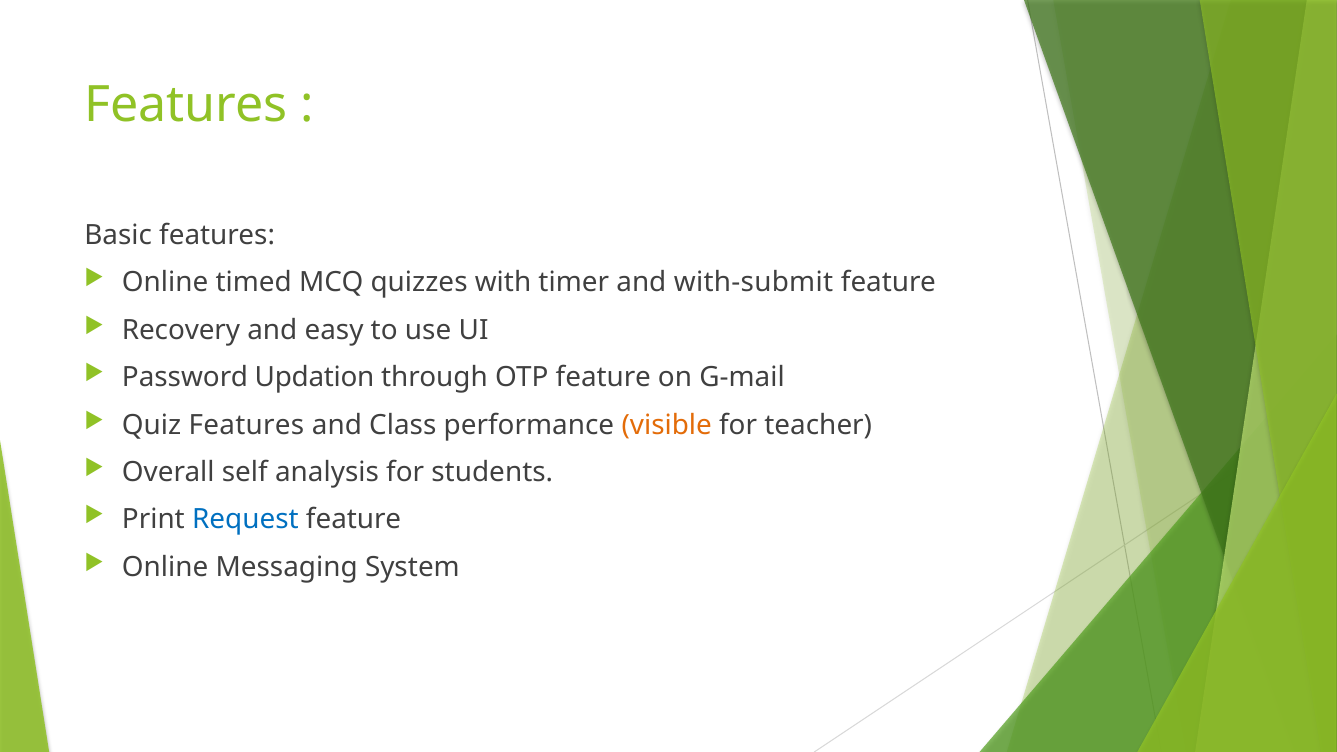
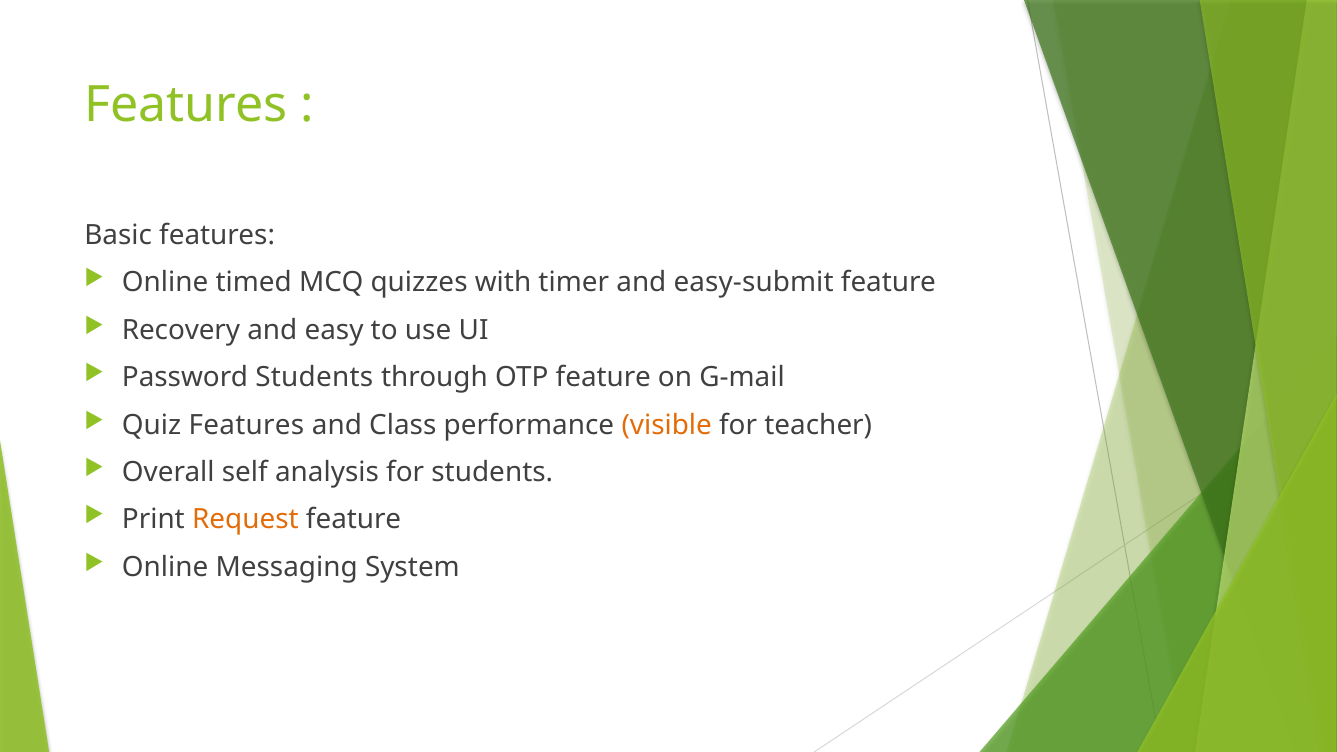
with-submit: with-submit -> easy-submit (754, 283)
Password Updation: Updation -> Students (314, 377)
Request colour: blue -> orange (245, 520)
